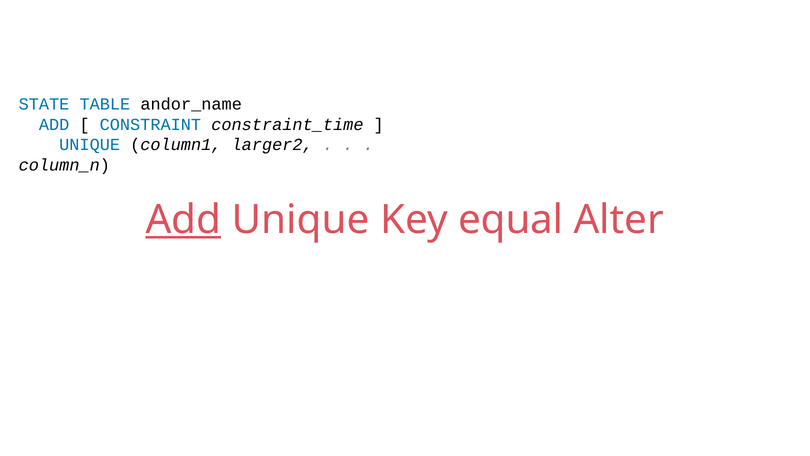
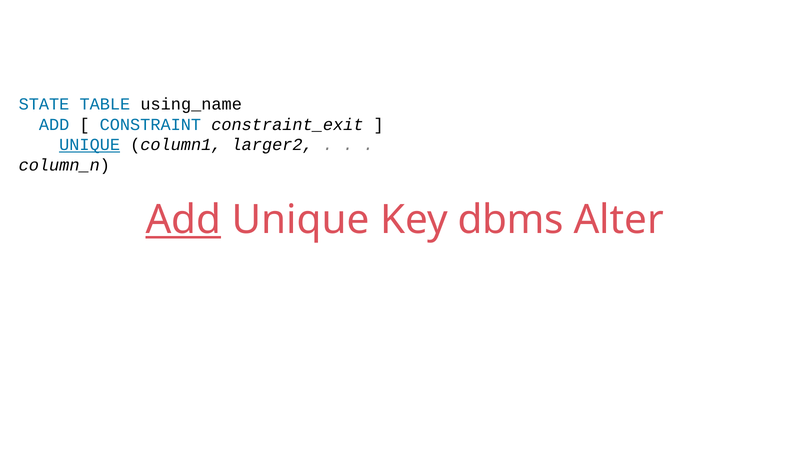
andor_name: andor_name -> using_name (191, 104)
constraint_time: constraint_time -> constraint_exit (287, 124)
UNIQUE underline: none -> present (90, 145)
equal: equal -> dbms (511, 220)
